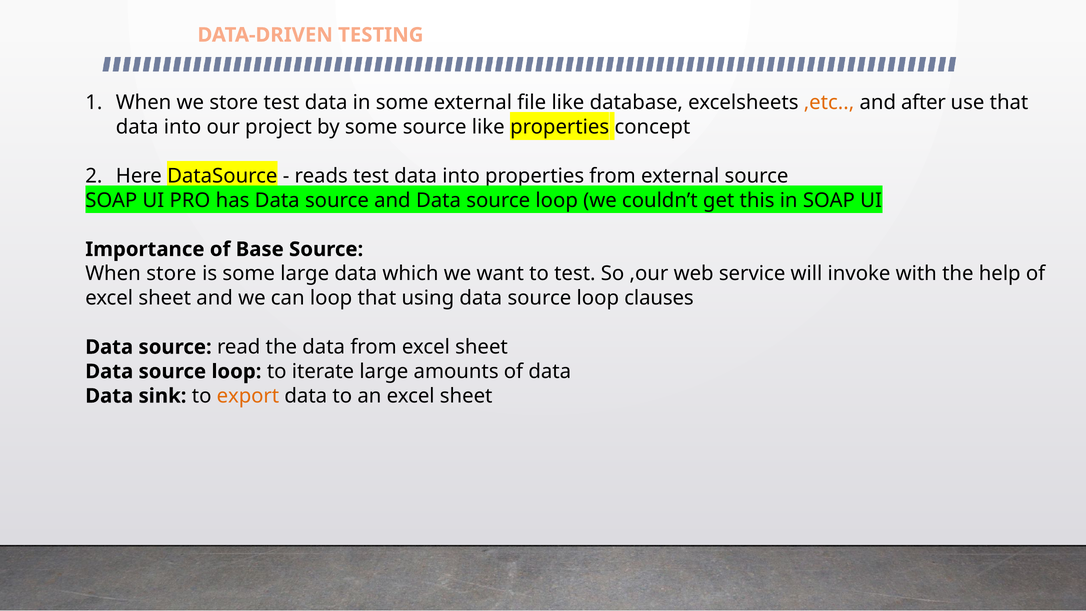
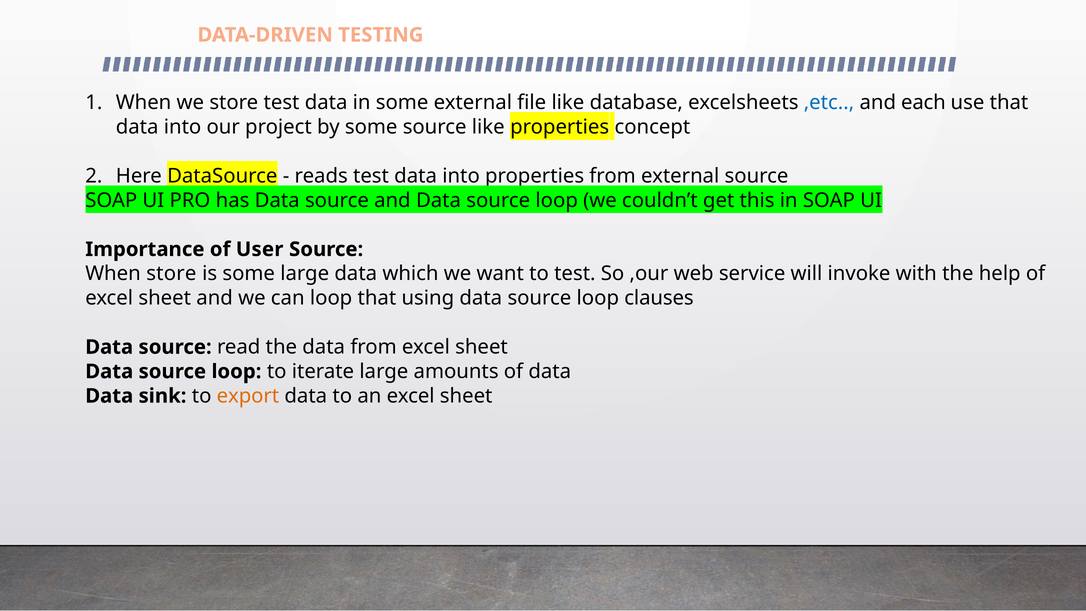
,etc colour: orange -> blue (829, 103)
after: after -> each (923, 103)
Base: Base -> User (260, 249)
